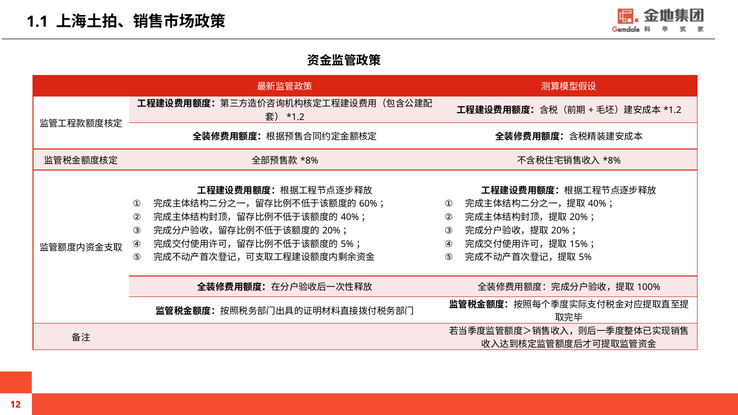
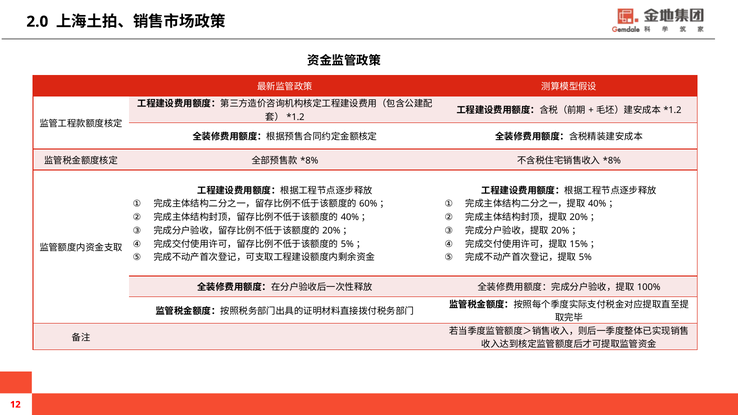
1.1: 1.1 -> 2.0 (37, 22)
